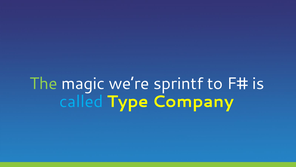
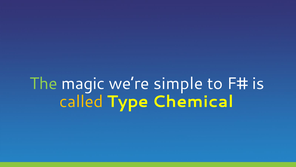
sprintf: sprintf -> simple (178, 83)
called colour: light blue -> yellow (81, 101)
Company: Company -> Chemical (193, 101)
